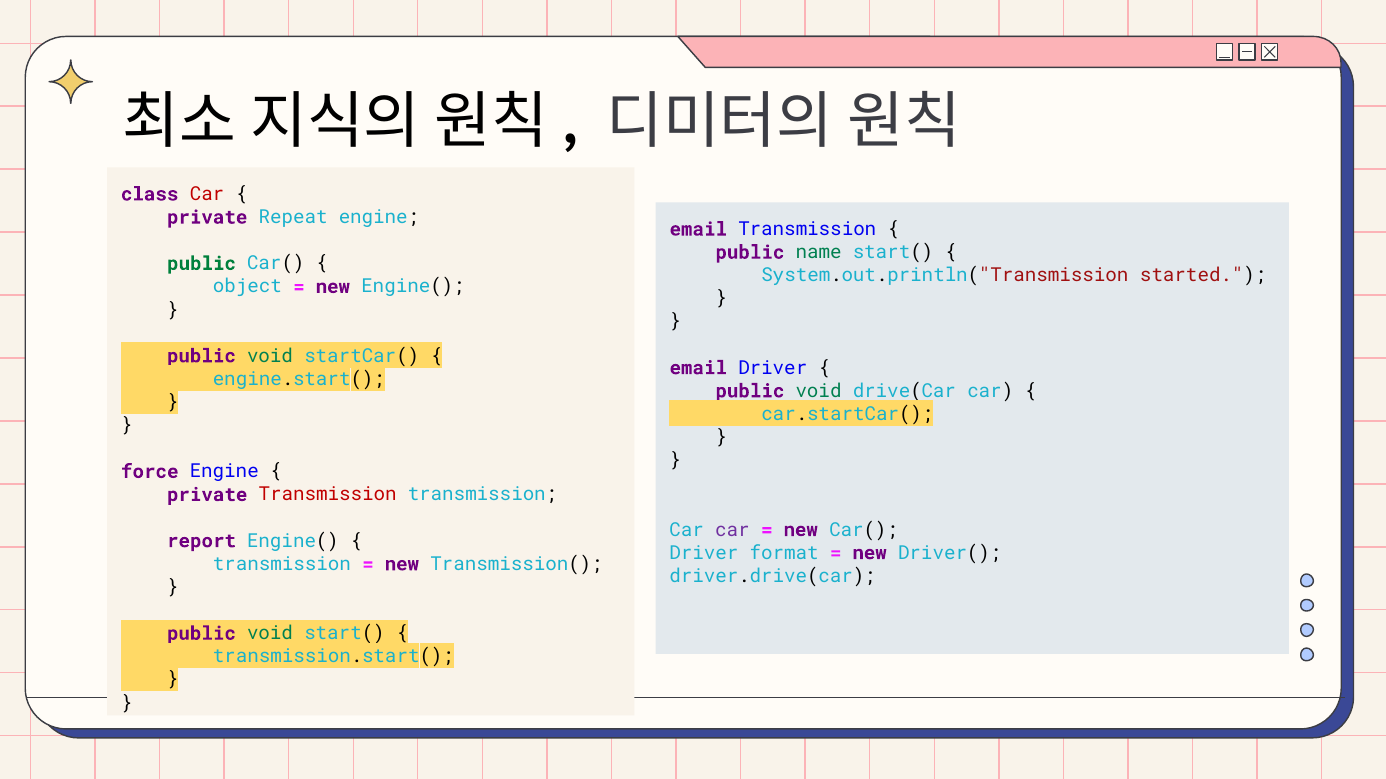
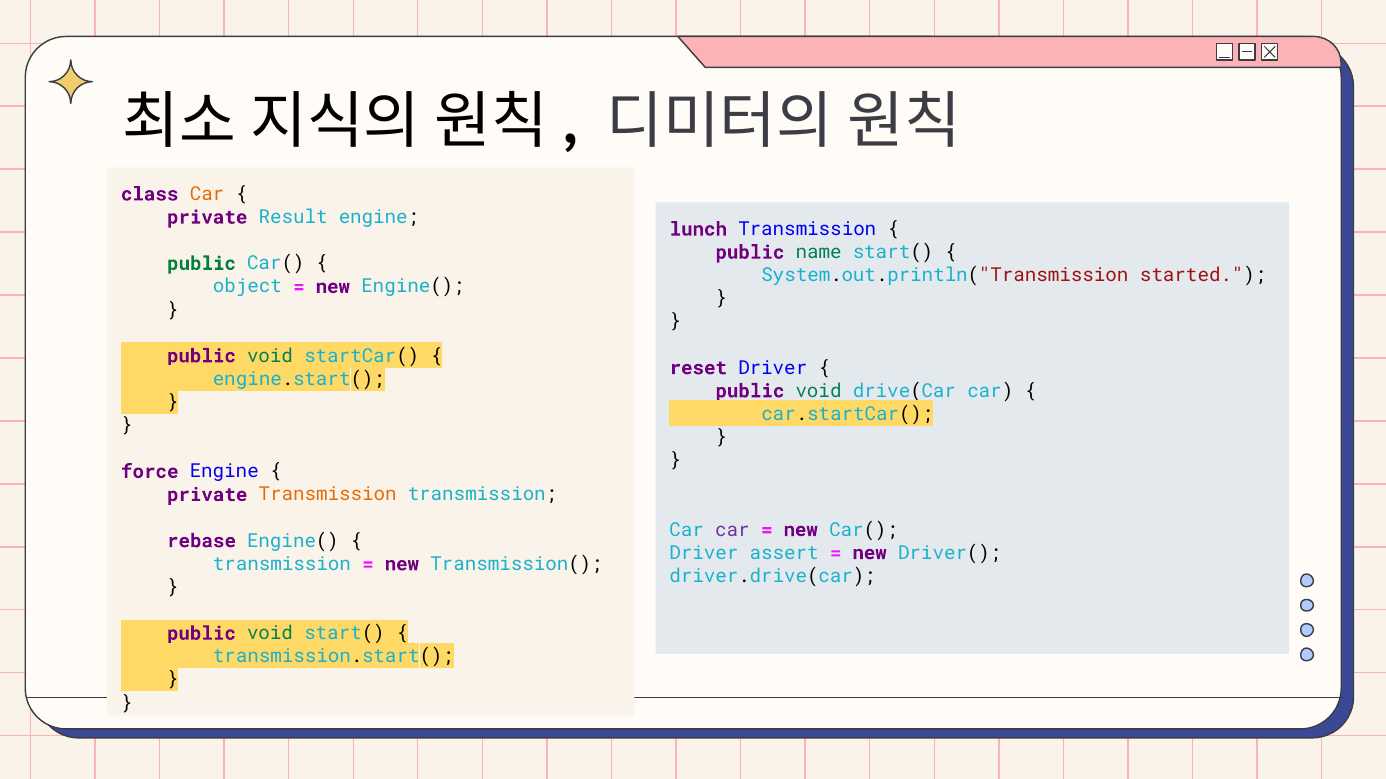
Car colour: red -> orange (207, 194)
Repeat: Repeat -> Result (293, 217)
email: email -> lunch (698, 229)
email: email -> reset (698, 368)
Transmission colour: red -> orange (328, 495)
report: report -> rebase (201, 541)
format: format -> assert (784, 553)
